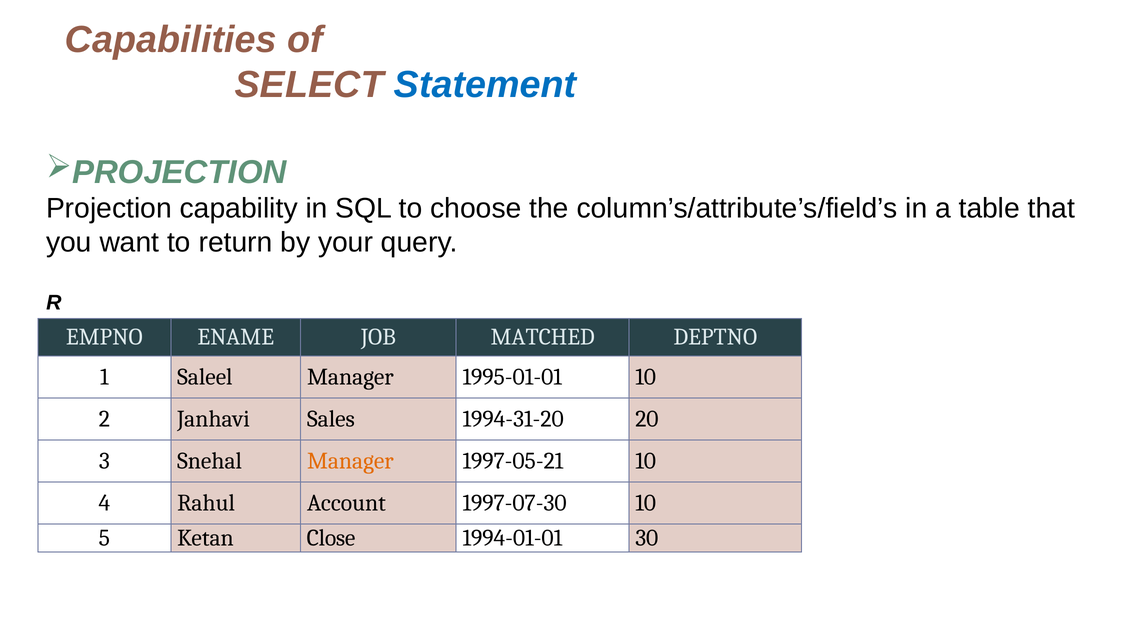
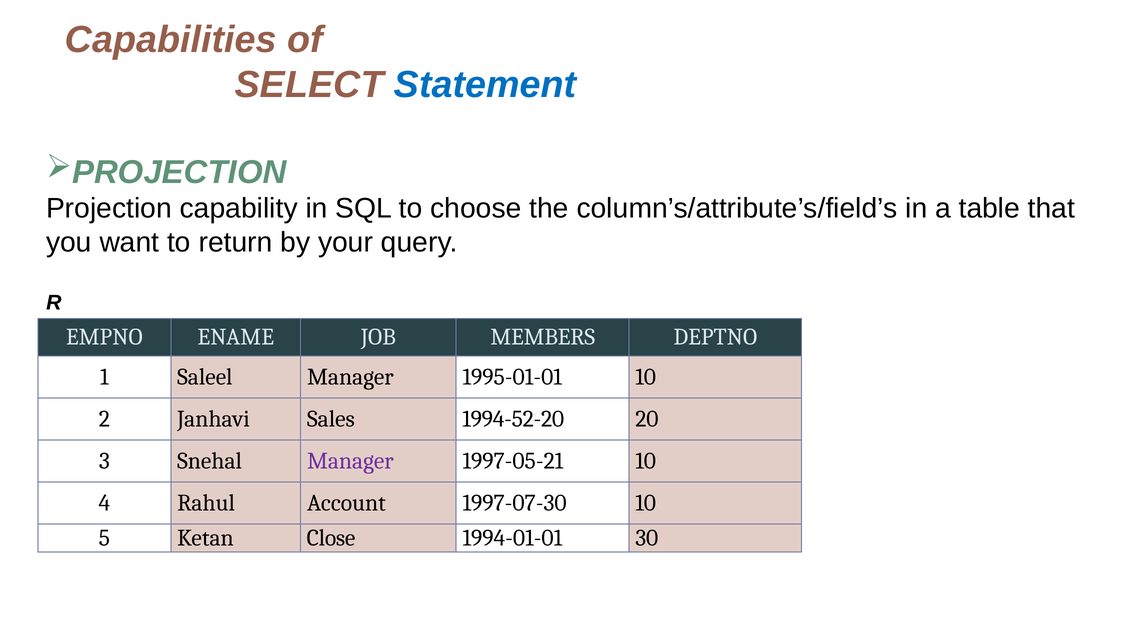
MATCHED: MATCHED -> MEMBERS (543, 337)
1994-31-20: 1994-31-20 -> 1994-52-20 (513, 419)
Manager colour: orange -> purple (350, 461)
